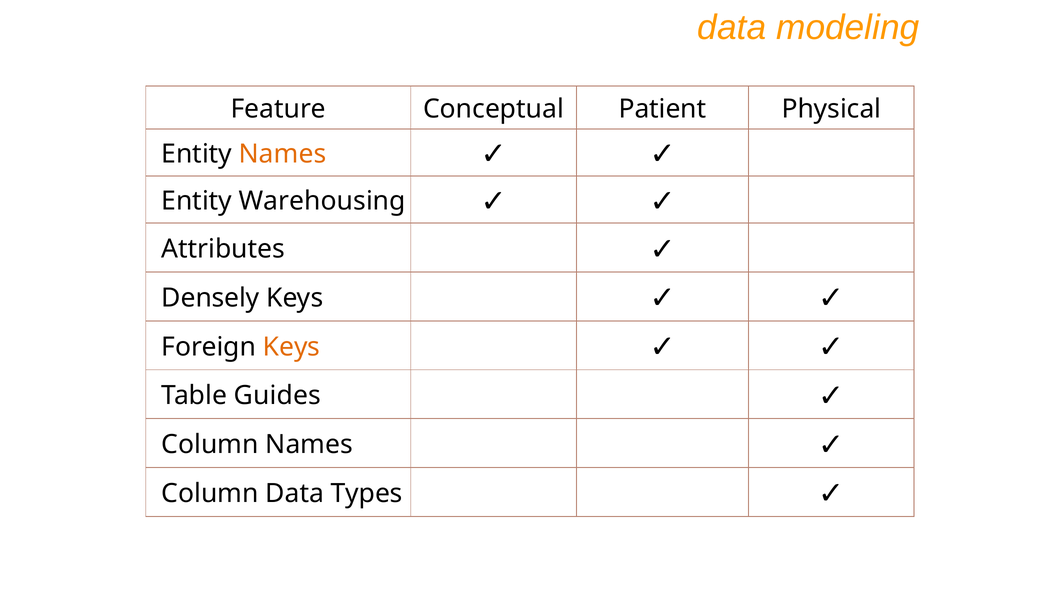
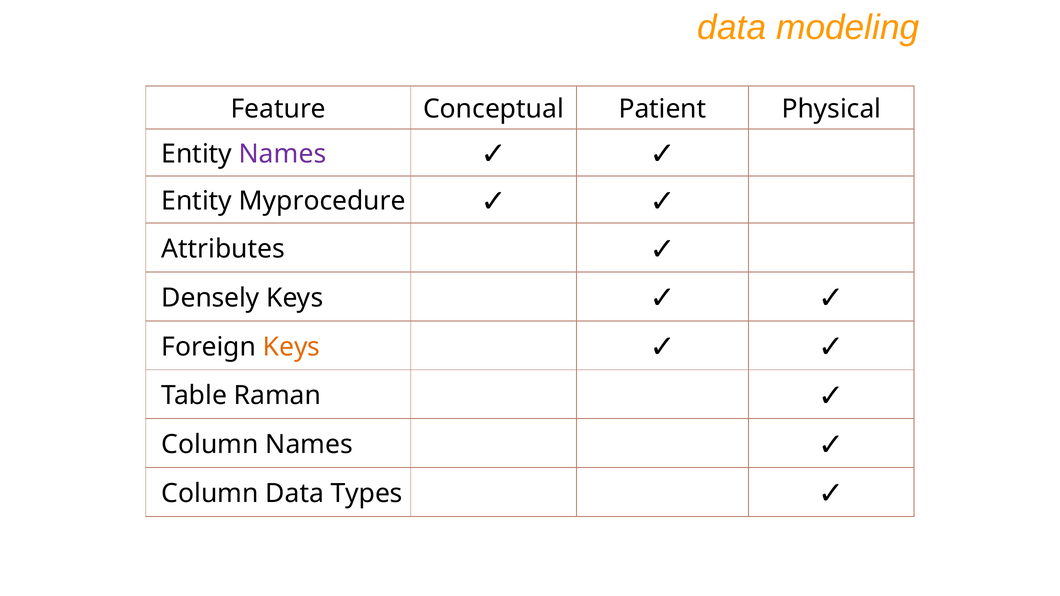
Names colour: orange -> purple (283, 154)
Warehousing: Warehousing -> Myprocedure (322, 201)
Guides: Guides -> Raman (277, 396)
